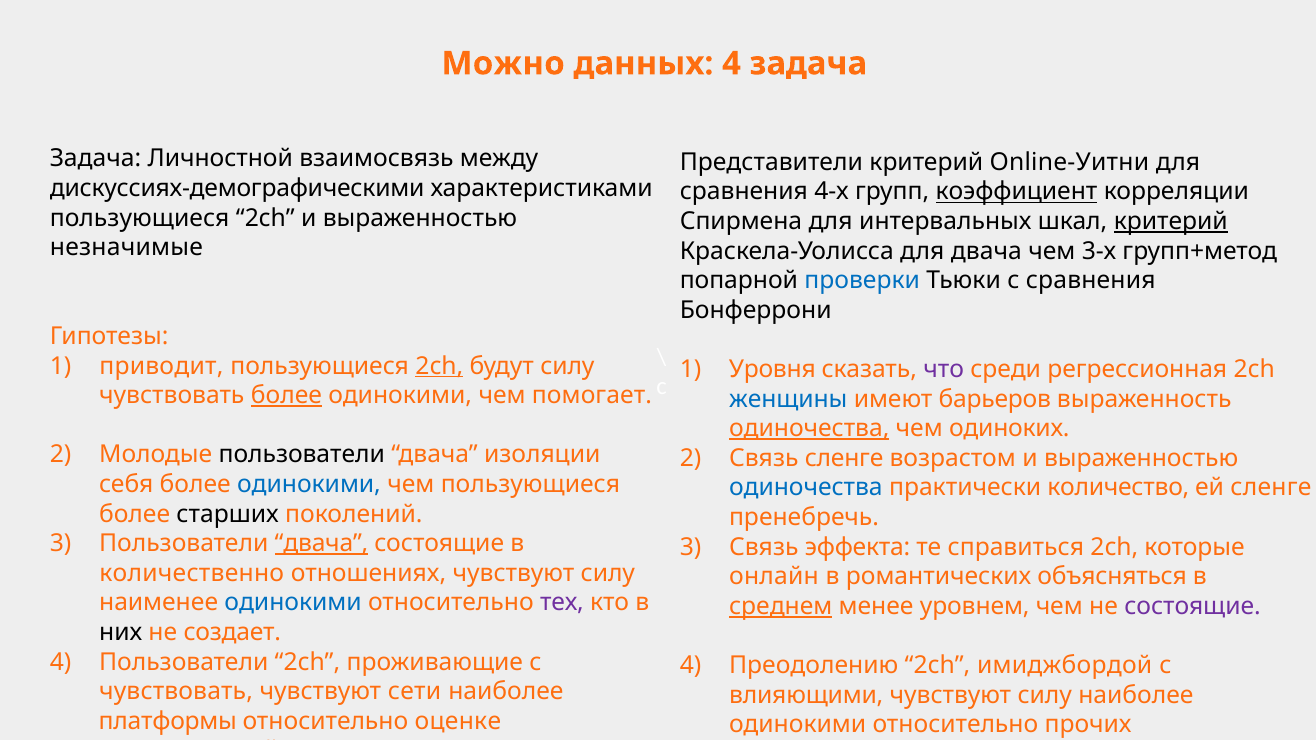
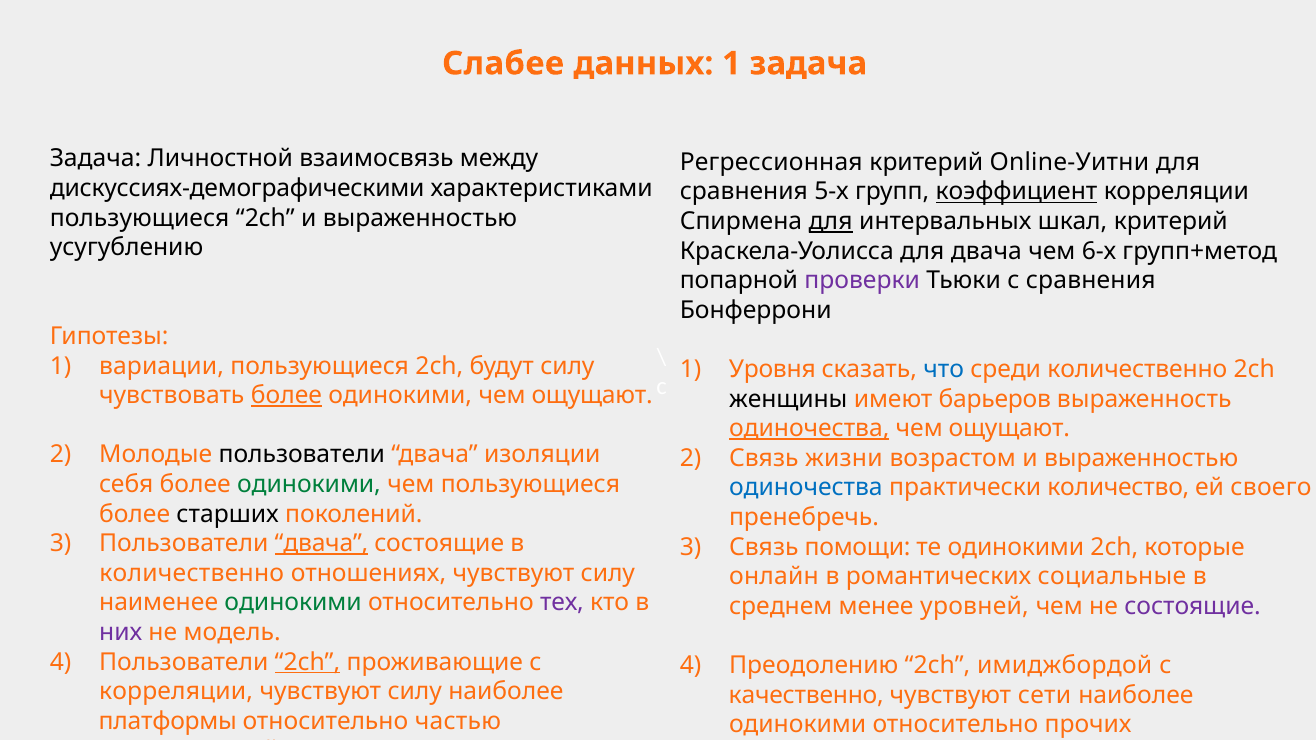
Можно: Можно -> Слабее (503, 64)
данных 4: 4 -> 1 (731, 64)
Представители: Представители -> Регрессионная (771, 162)
4-х: 4-х -> 5-х (832, 192)
для underline: none -> present (831, 221)
критерий underline: present -> none (1171, 221)
незначимые: незначимые -> усугублению (127, 248)
3-х: 3-х -> 6-х (1099, 251)
проверки colour: blue -> purple (862, 281)
приводит: приводит -> вариации (161, 366)
2ch underline: present -> none (439, 366)
что colour: purple -> blue (944, 369)
среди регрессионная: регрессионная -> количественно (1137, 369)
одинокими чем помогает: помогает -> ощущают (592, 396)
женщины colour: blue -> black (788, 399)
одиноких: одиноких -> ощущают (1009, 429)
Связь сленге: сленге -> жизни (844, 458)
одинокими colour: blue -> green (309, 485)
ей сленге: сленге -> своего (1271, 488)
эффекта: эффекта -> помощи (858, 547)
те справиться: справиться -> одинокими (1016, 547)
объясняться: объясняться -> социальные (1112, 577)
одинокими colour: blue -> green (293, 603)
среднем underline: present -> none (781, 606)
уровнем: уровнем -> уровней (975, 606)
них colour: black -> purple (121, 633)
создает: создает -> модель (232, 633)
2ch underline: none -> present (307, 662)
чувствовать: чувствовать -> корреляции (176, 692)
сети: сети -> силу (415, 692)
влияющими: влияющими -> качественно (806, 695)
силу: силу -> сети (1045, 695)
оценке: оценке -> частью (458, 721)
